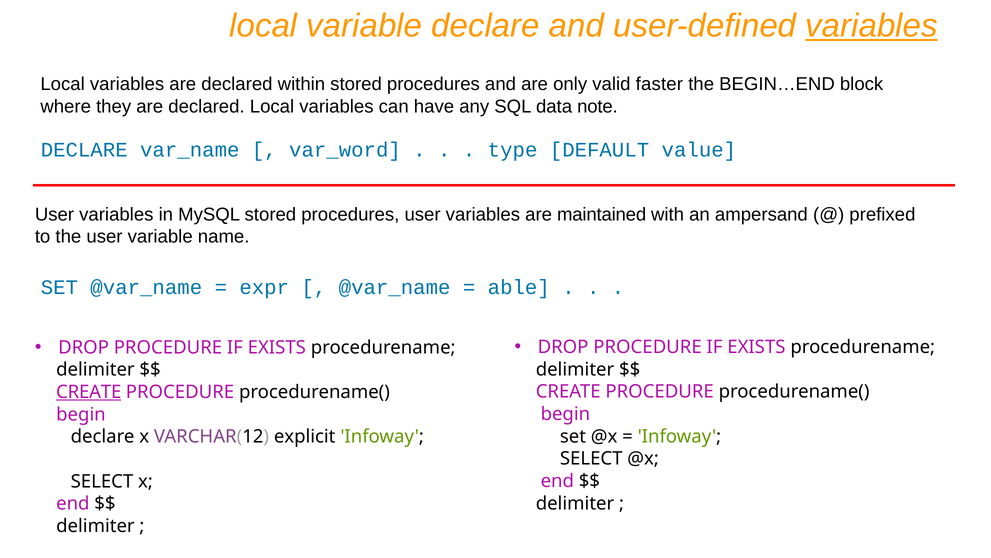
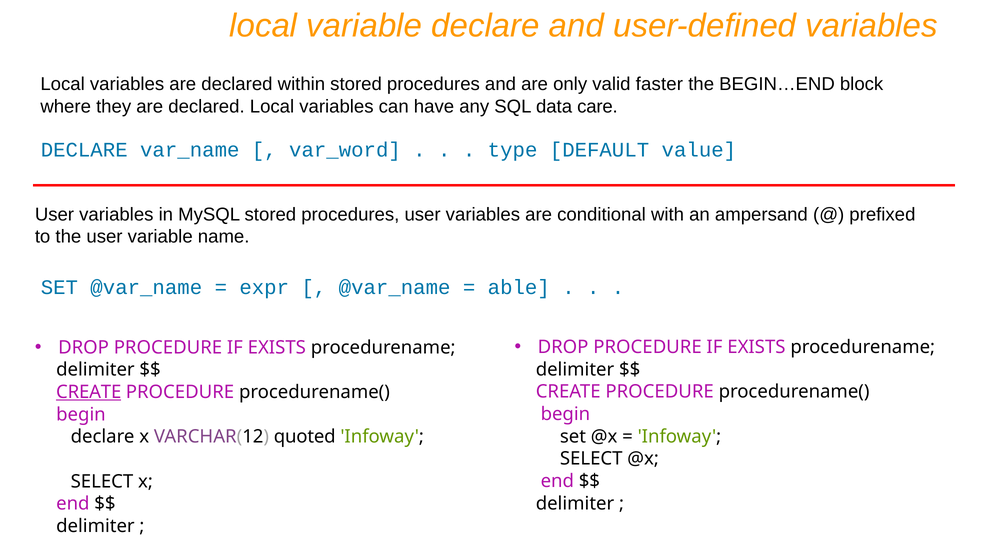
variables underline: present -> none (872, 26)
note: note -> care (597, 106)
maintained: maintained -> conditional (602, 214)
explicit: explicit -> quoted (305, 436)
